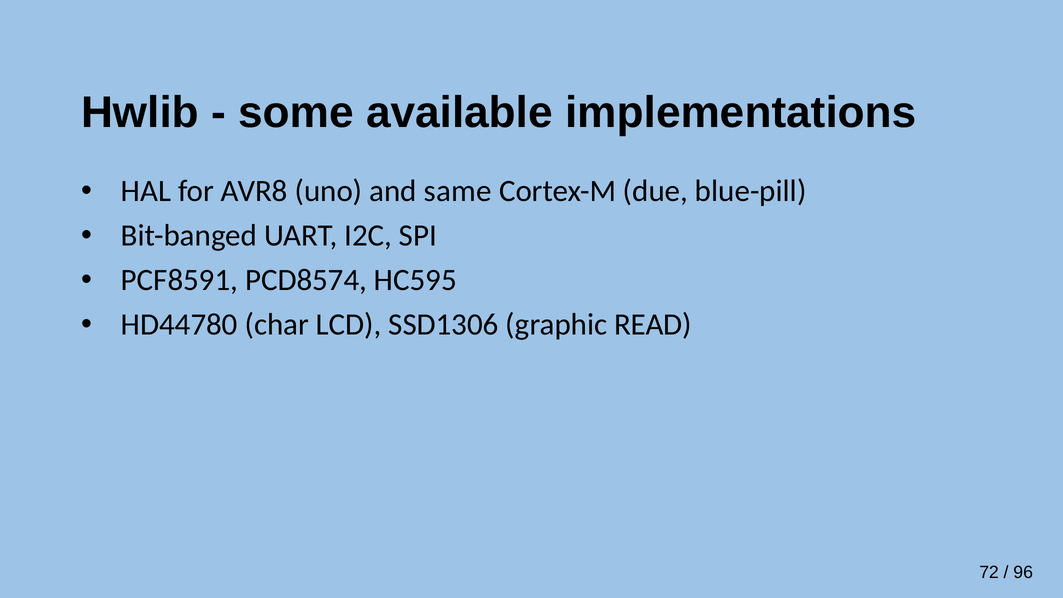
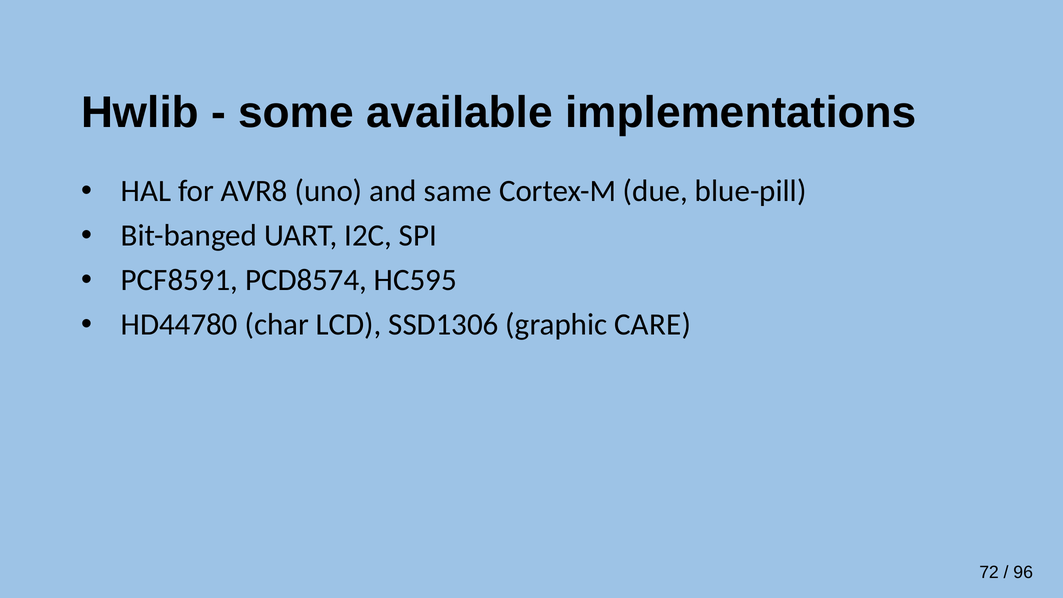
READ: READ -> CARE (653, 325)
